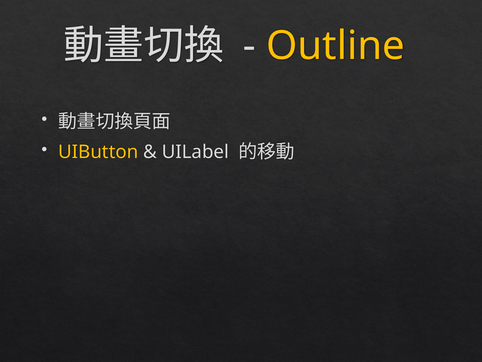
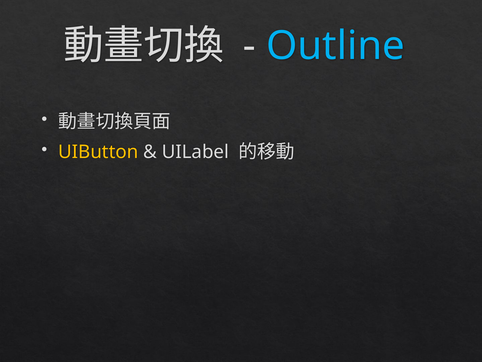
Outline colour: yellow -> light blue (335, 46)
